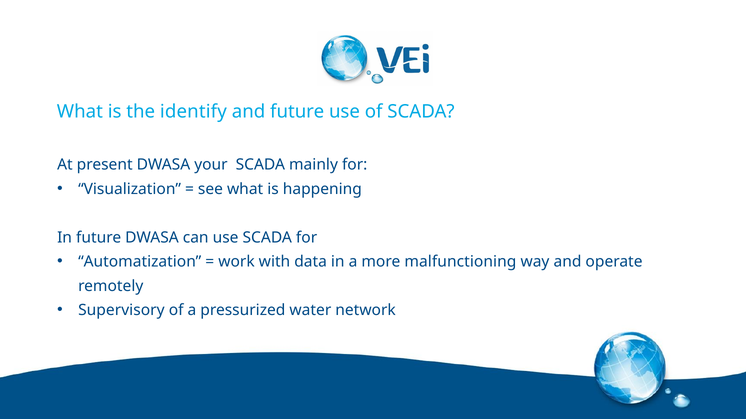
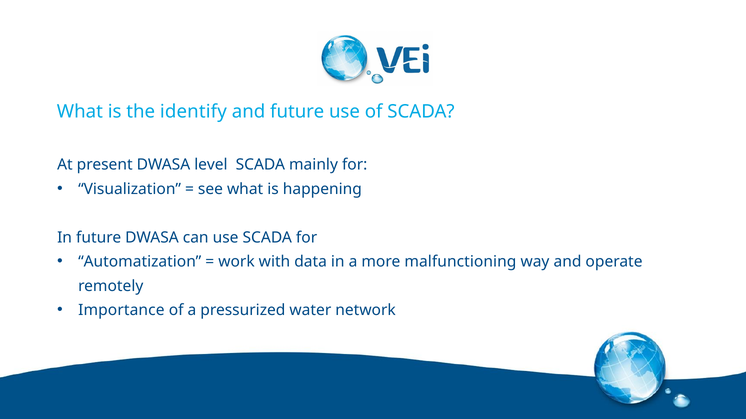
your: your -> level (211, 165)
Supervisory: Supervisory -> Importance (121, 311)
